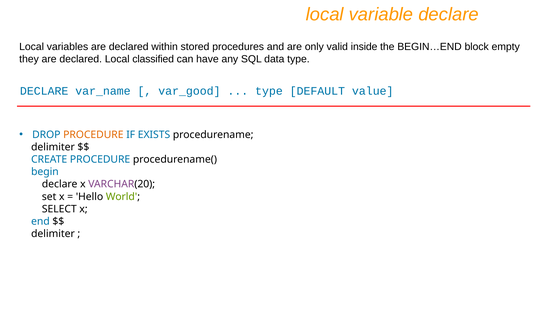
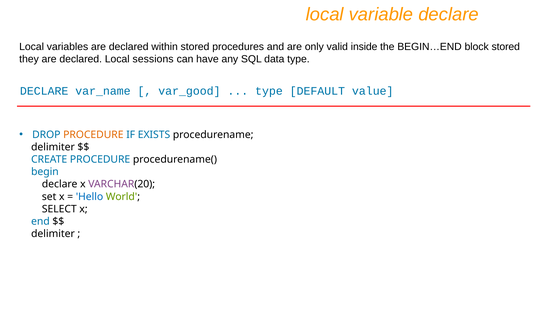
block empty: empty -> stored (506, 47)
classified: classified -> sessions (153, 59)
Hello colour: black -> blue (90, 197)
